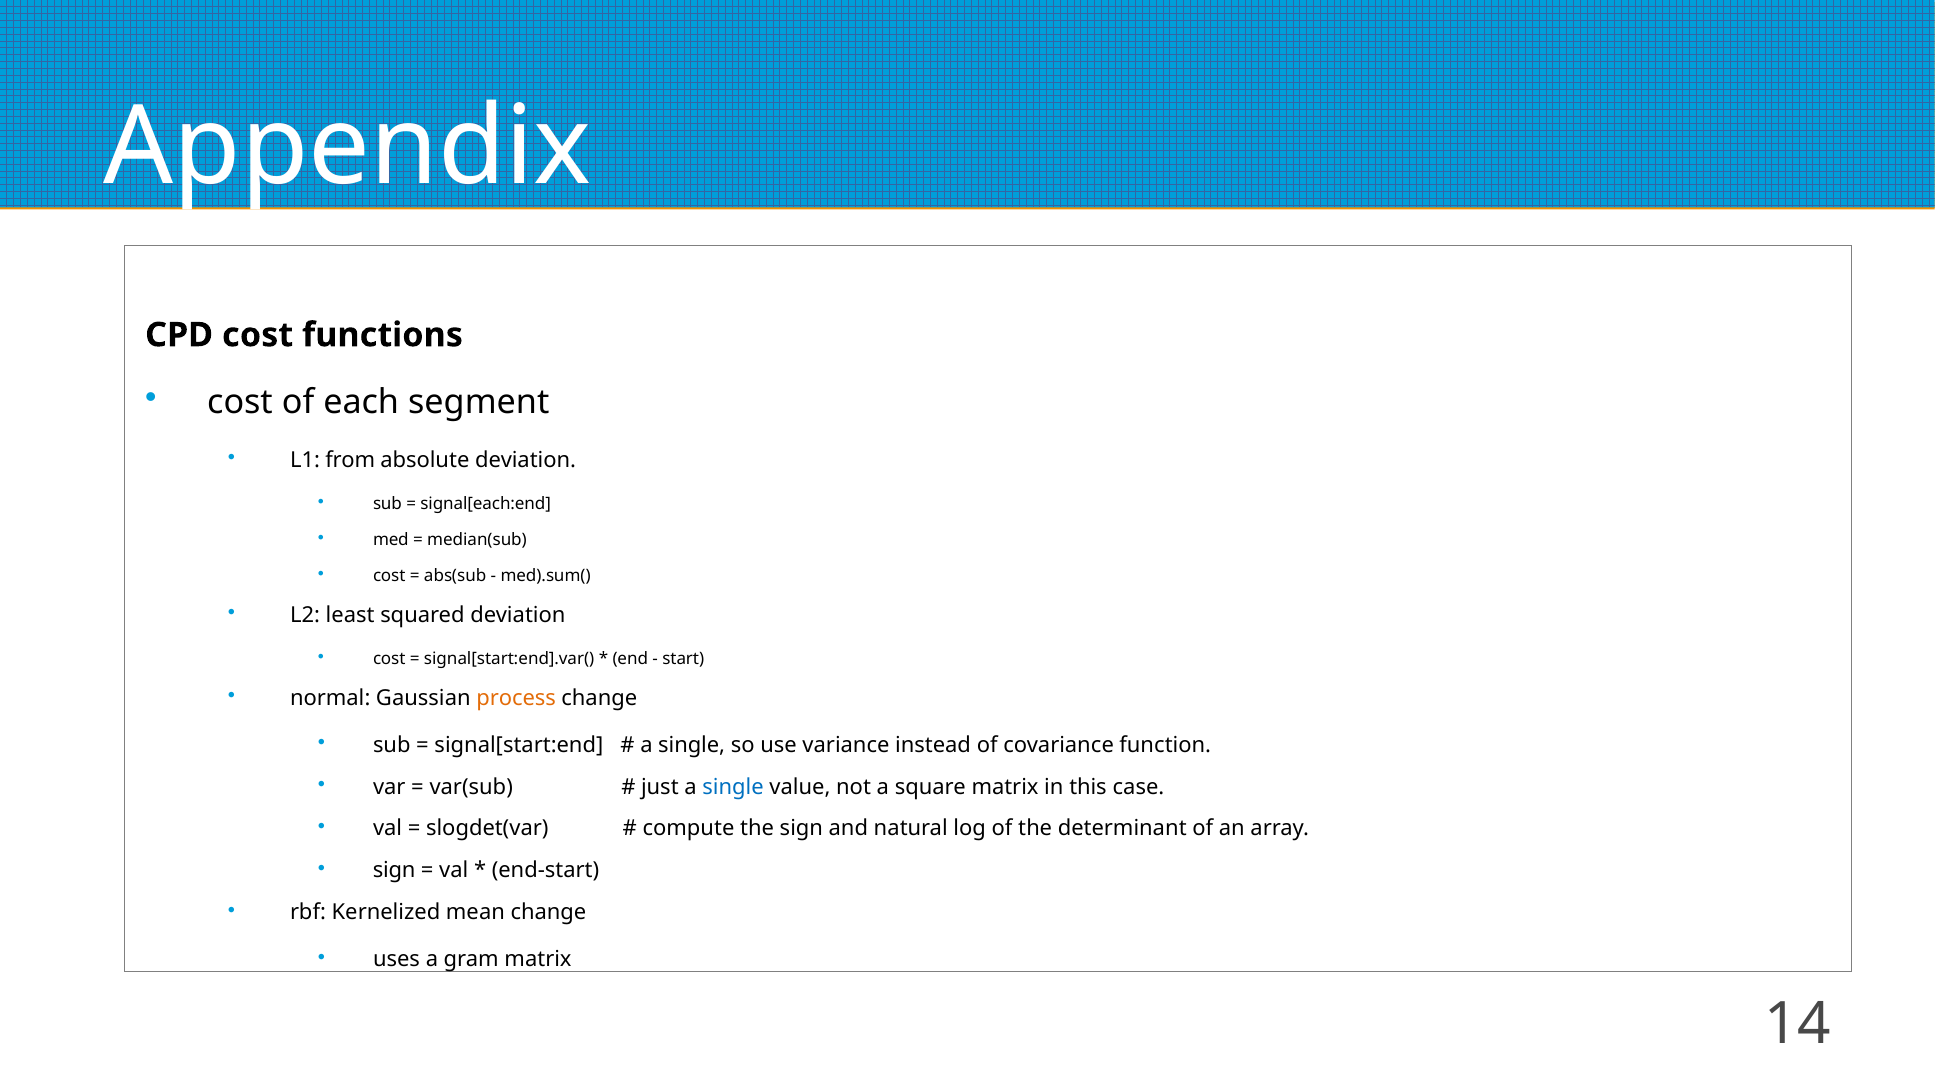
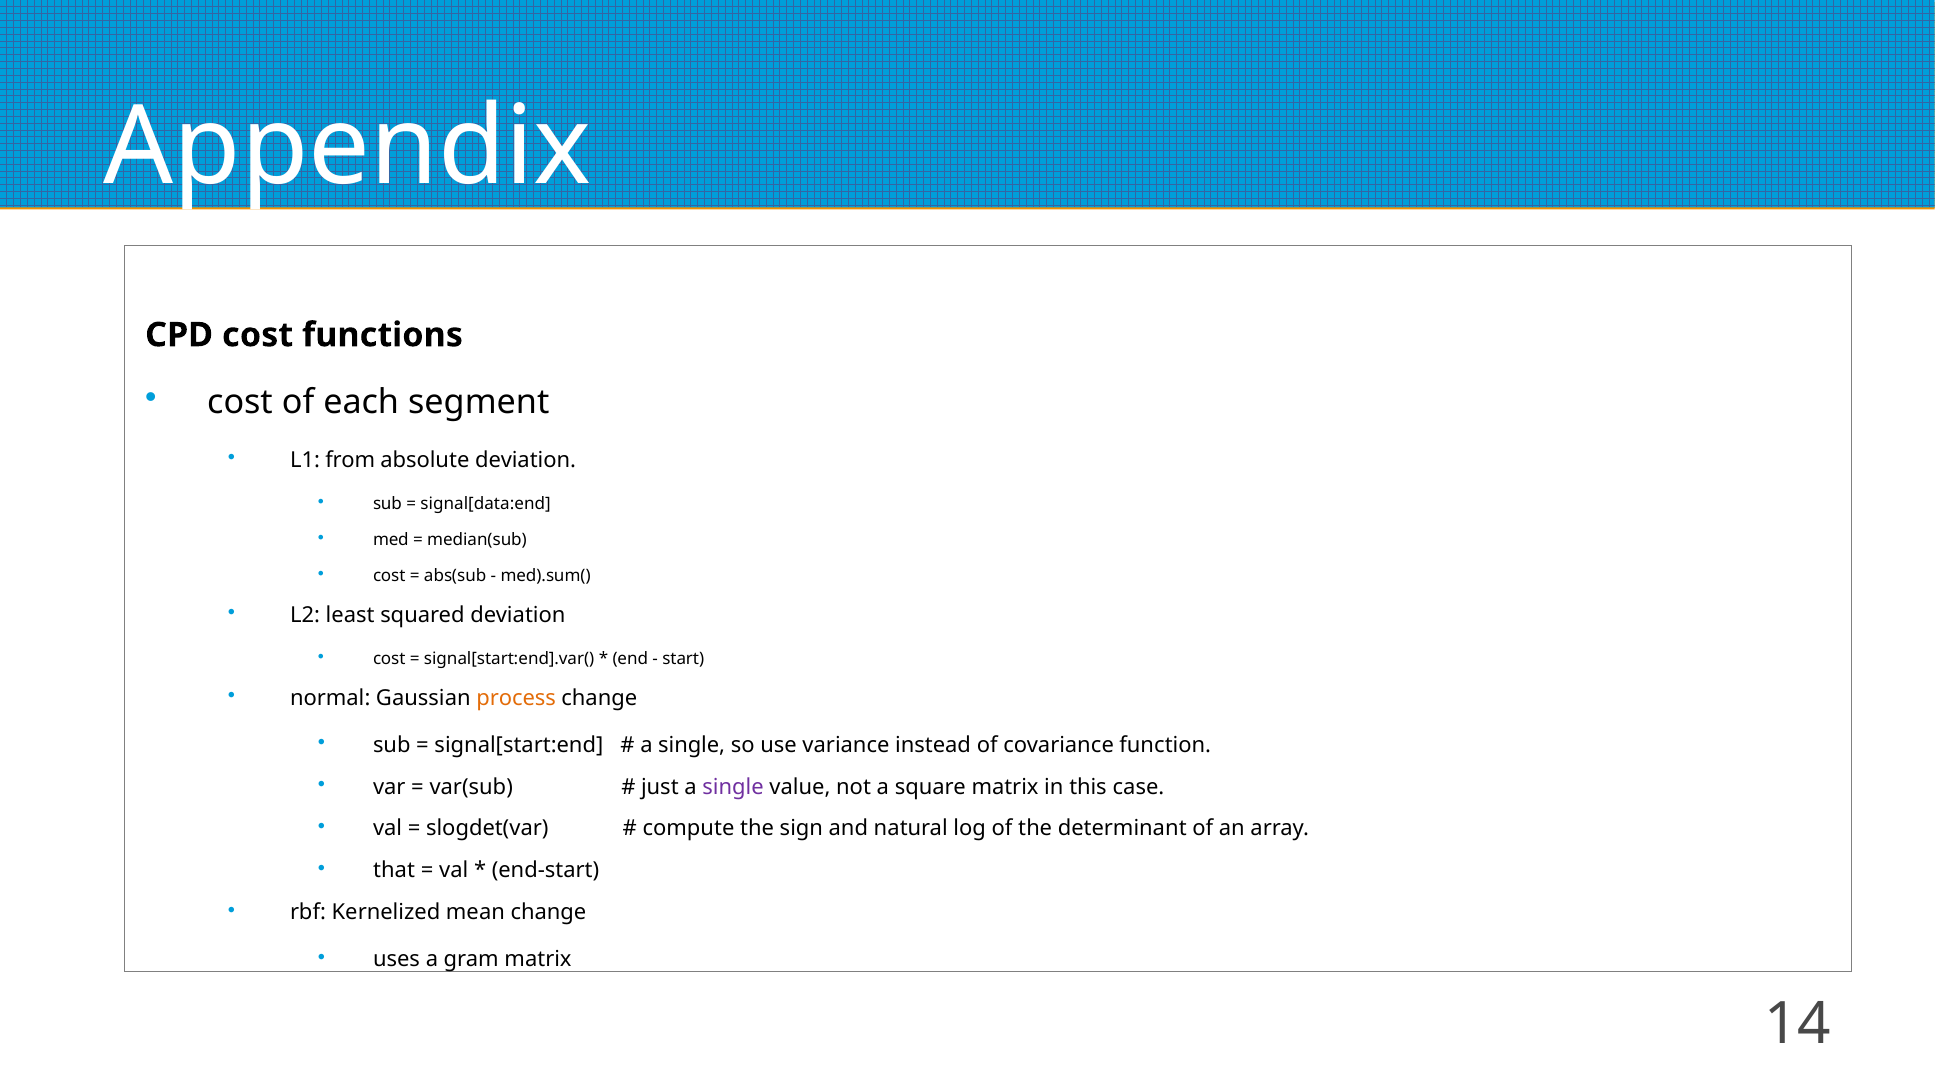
signal[each:end: signal[each:end -> signal[data:end (486, 504)
single colour: blue -> purple (733, 786)
sign: sign -> that (394, 870)
